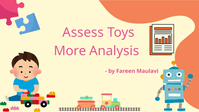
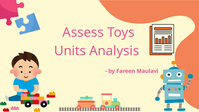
More: More -> Units (70, 51)
